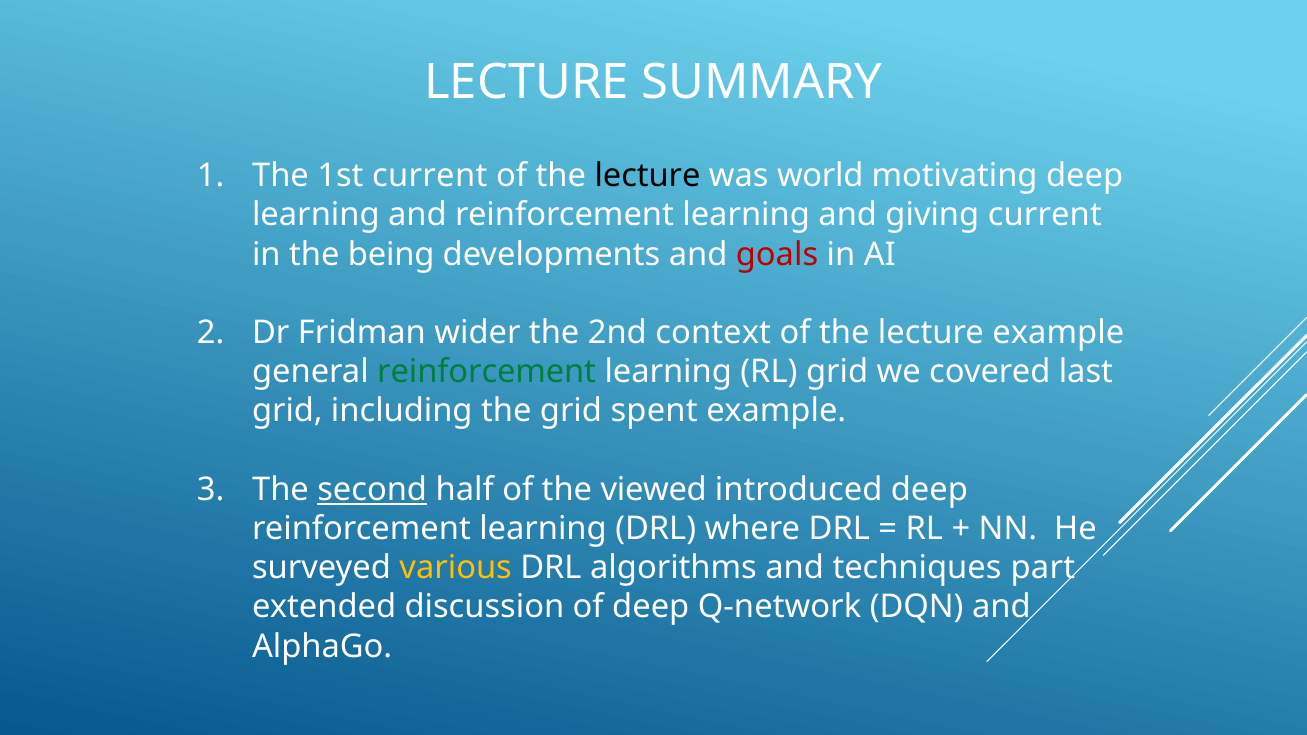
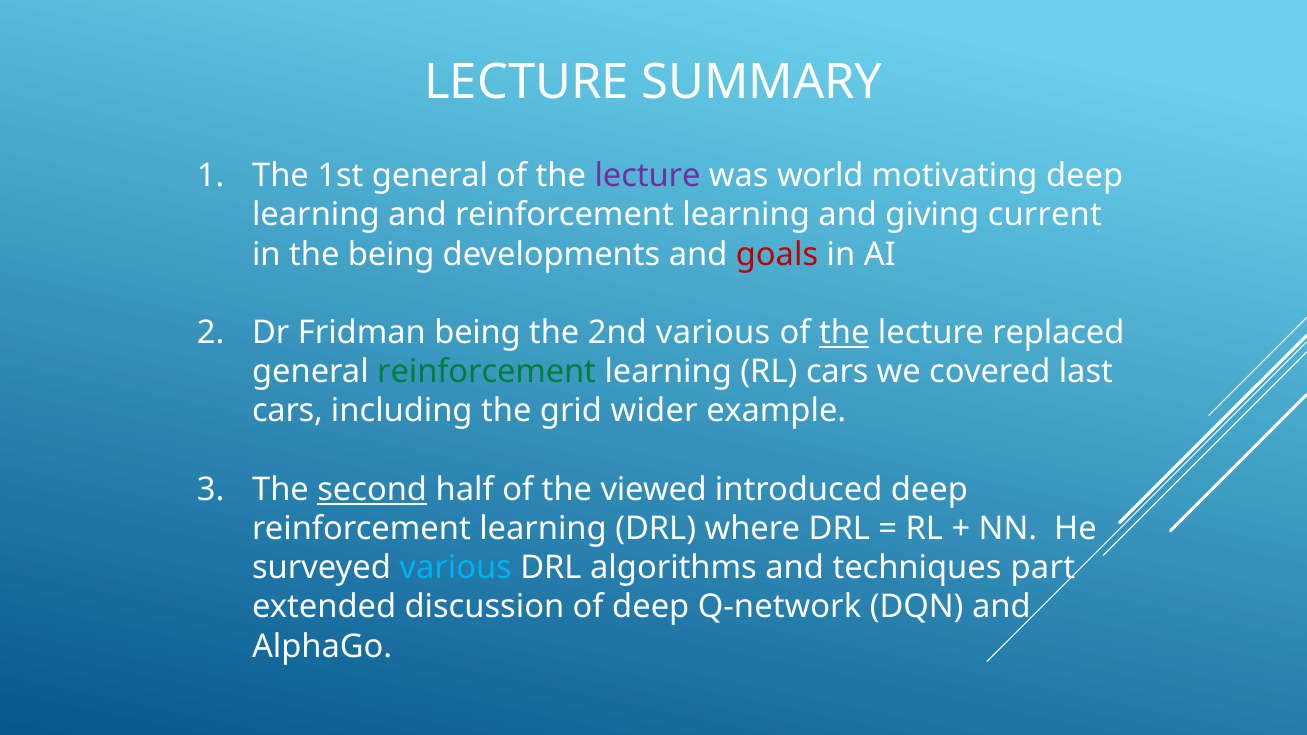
1st current: current -> general (430, 176)
lecture colour: black -> purple (648, 176)
Fridman wider: wider -> being (478, 333)
2nd context: context -> various (713, 333)
the underline: none -> present (844, 333)
lecture example: example -> replaced (1058, 333)
RL grid: grid -> cars (837, 372)
grid: grid -> cars (287, 411)
spent: spent -> wider (654, 411)
various colour: yellow -> light blue (456, 568)
